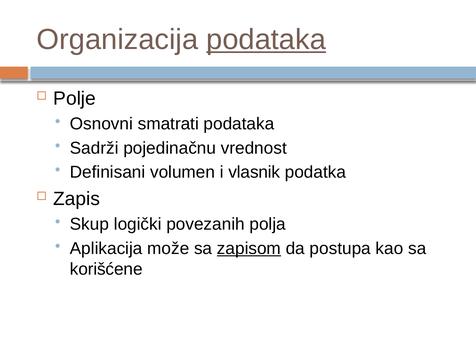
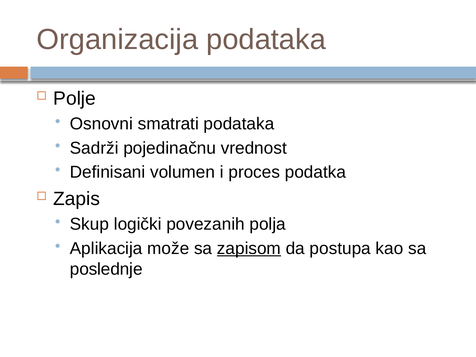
podataka underline: present -> none (266, 40)
vlasnik: vlasnik -> proces (254, 172)
korišćene: korišćene -> poslednje (106, 269)
